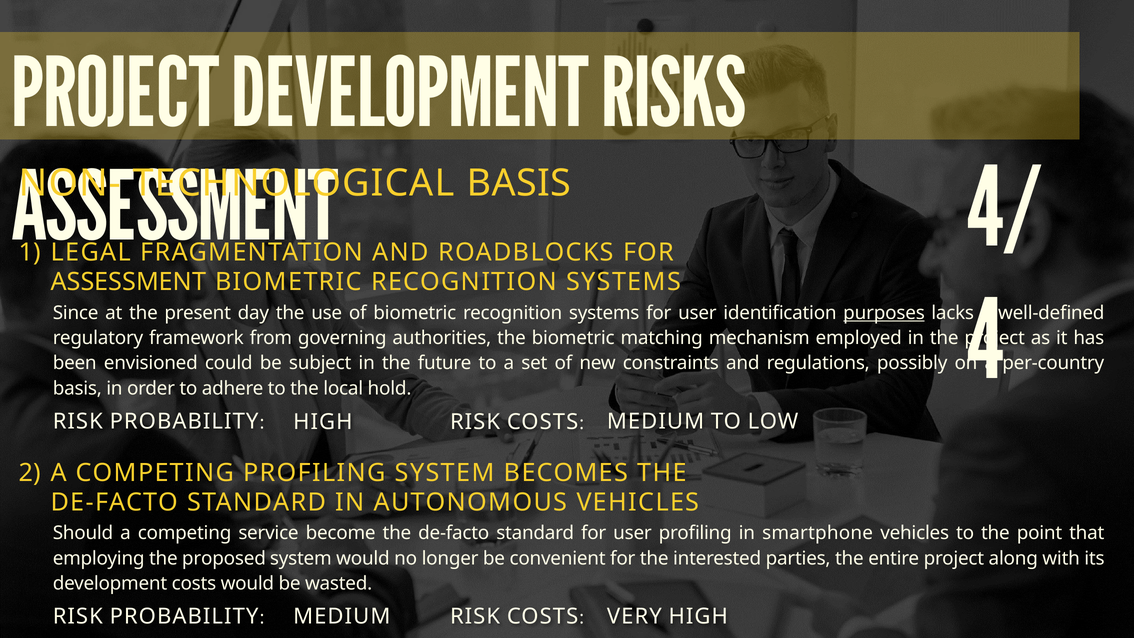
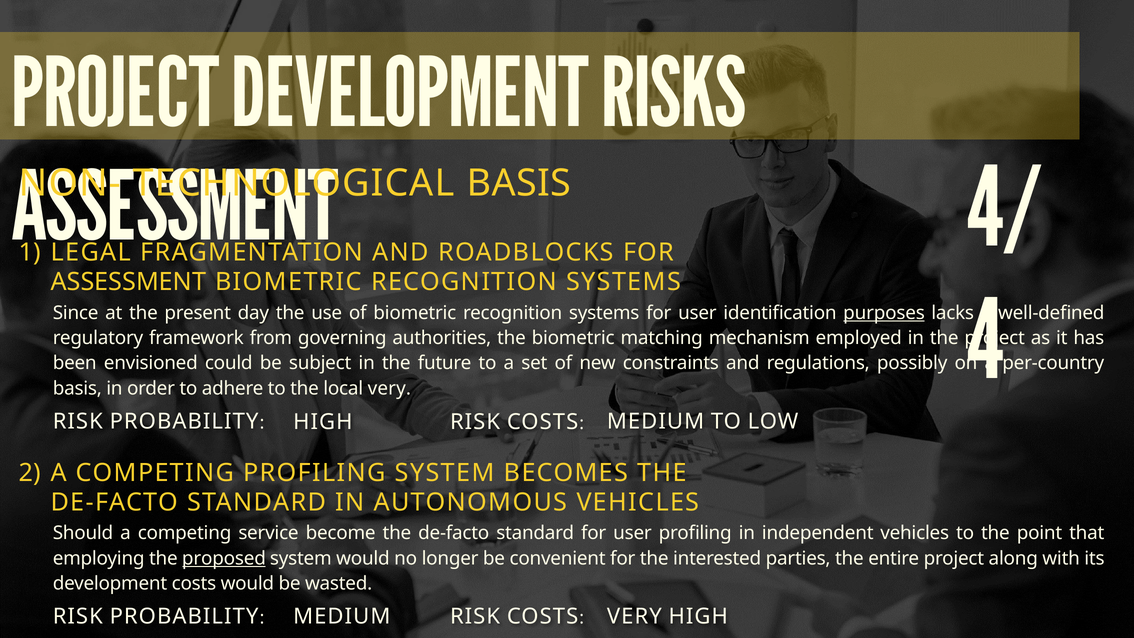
hold: hold -> very (389, 388)
smartphone: smartphone -> independent (818, 533)
proposed underline: none -> present (224, 558)
